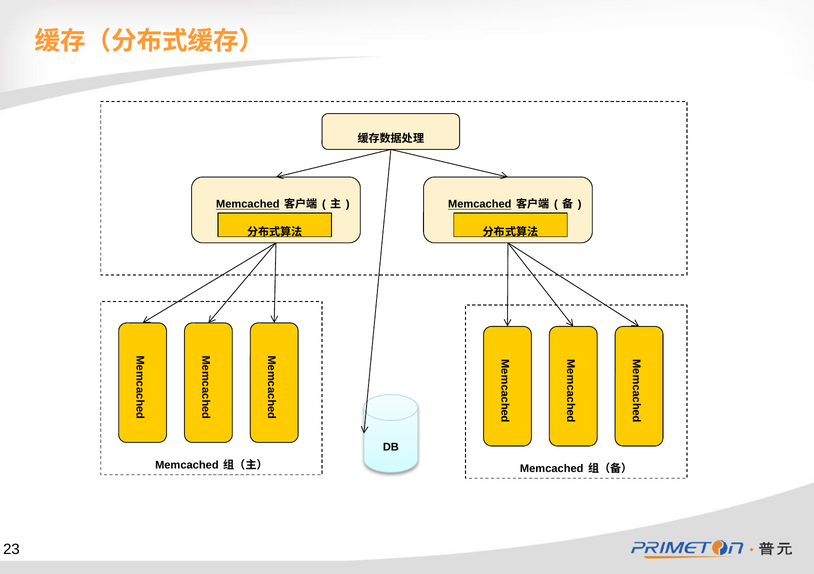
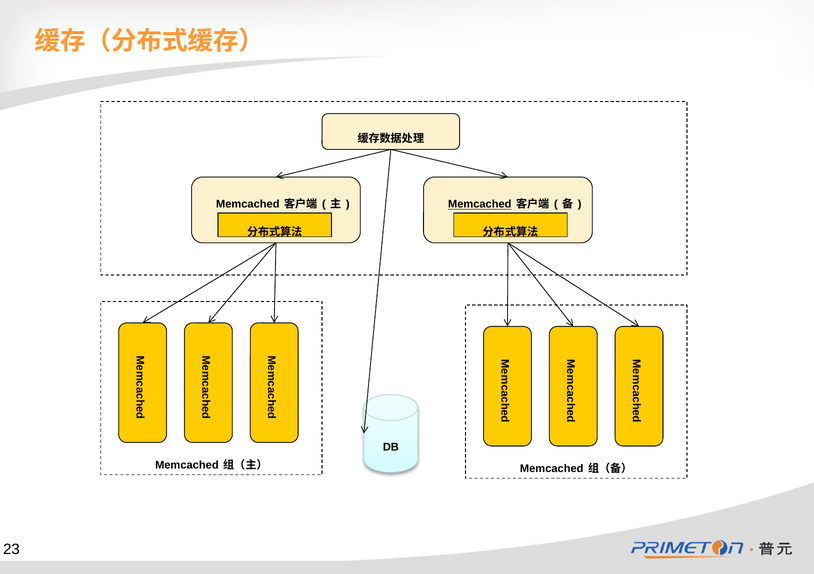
Memcached underline: present -> none (248, 204)
